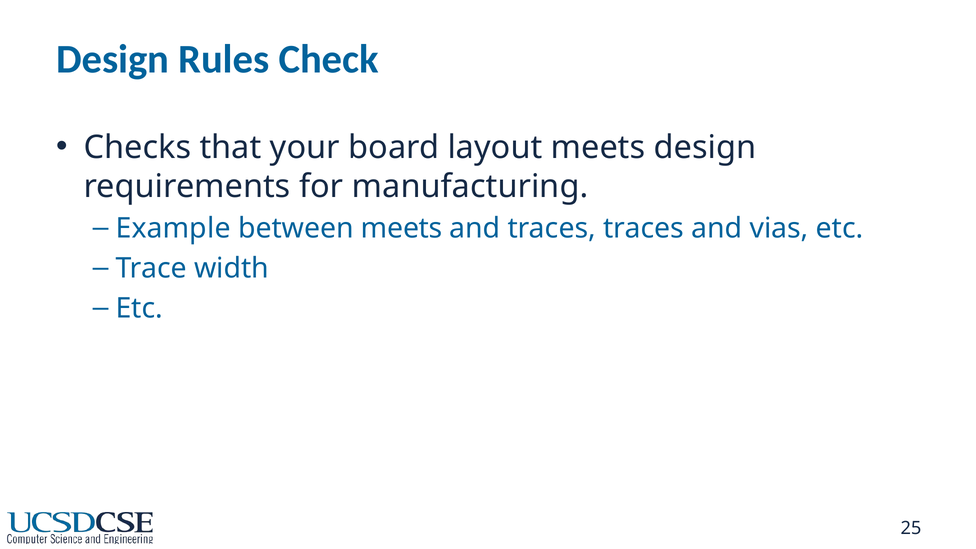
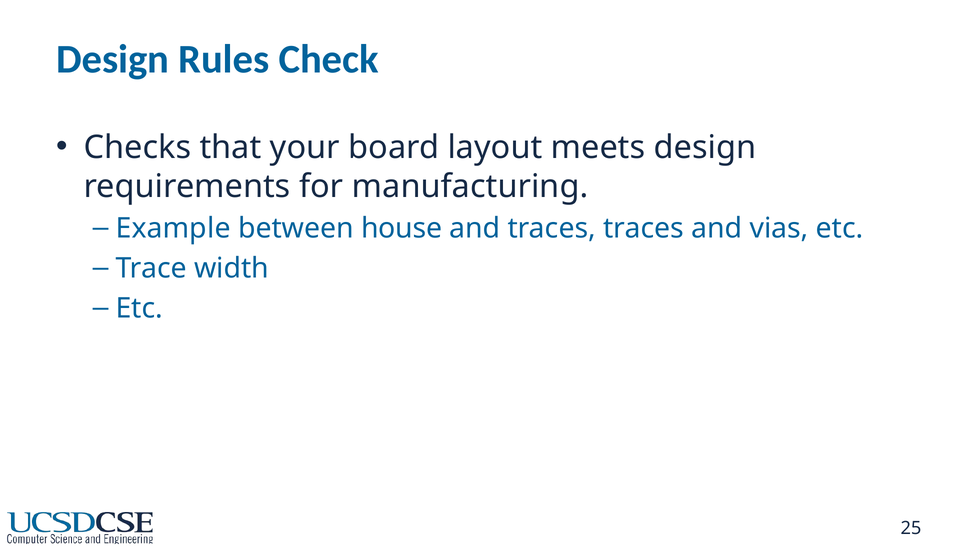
between meets: meets -> house (402, 229)
